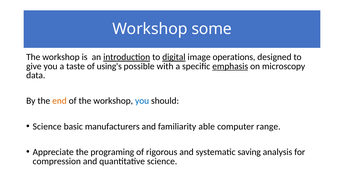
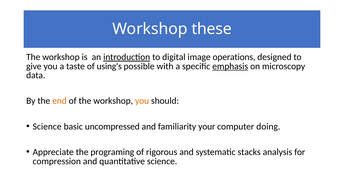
some: some -> these (212, 29)
digital underline: present -> none (174, 57)
you colour: blue -> orange (142, 101)
manufacturers: manufacturers -> uncompressed (112, 126)
able: able -> your (207, 126)
range: range -> doing (268, 126)
saving: saving -> stacks (249, 152)
